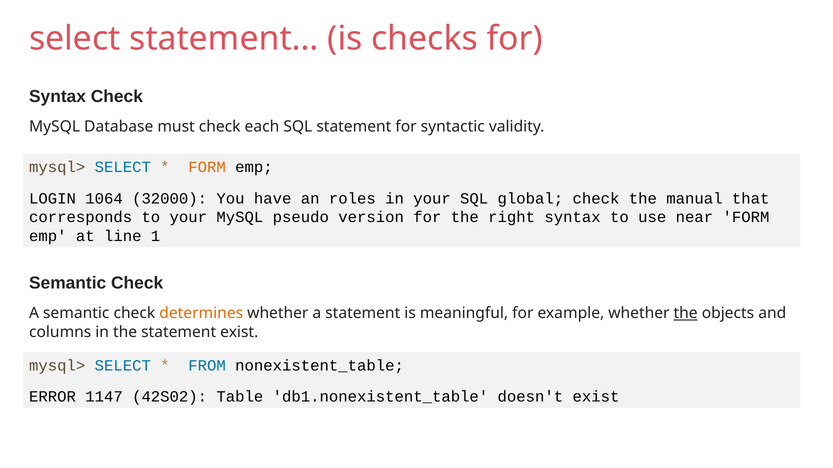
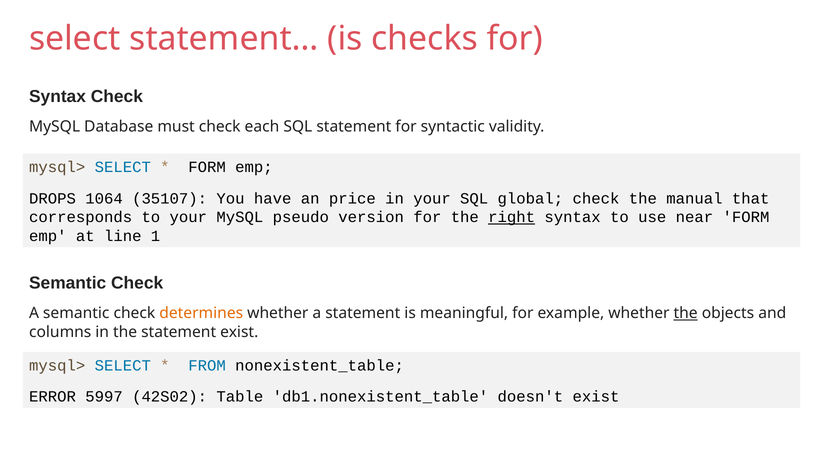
FORM colour: orange -> black (207, 167)
LOGIN: LOGIN -> DROPS (52, 199)
32000: 32000 -> 35107 (170, 199)
roles: roles -> price (352, 199)
right underline: none -> present (512, 217)
1147: 1147 -> 5997 (104, 397)
